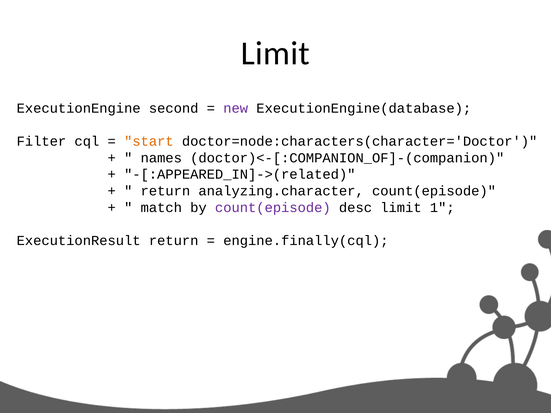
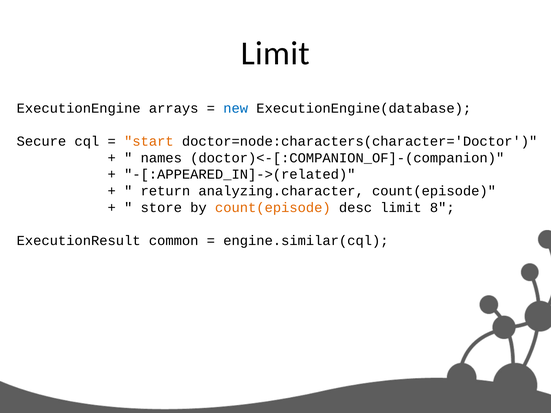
second: second -> arrays (174, 108)
new colour: purple -> blue (236, 108)
Filter: Filter -> Secure (41, 141)
match: match -> store (161, 208)
count(episode colour: purple -> orange (273, 208)
1: 1 -> 8 (442, 208)
ExecutionResult return: return -> common (174, 241)
engine.finally(cql: engine.finally(cql -> engine.similar(cql (306, 241)
